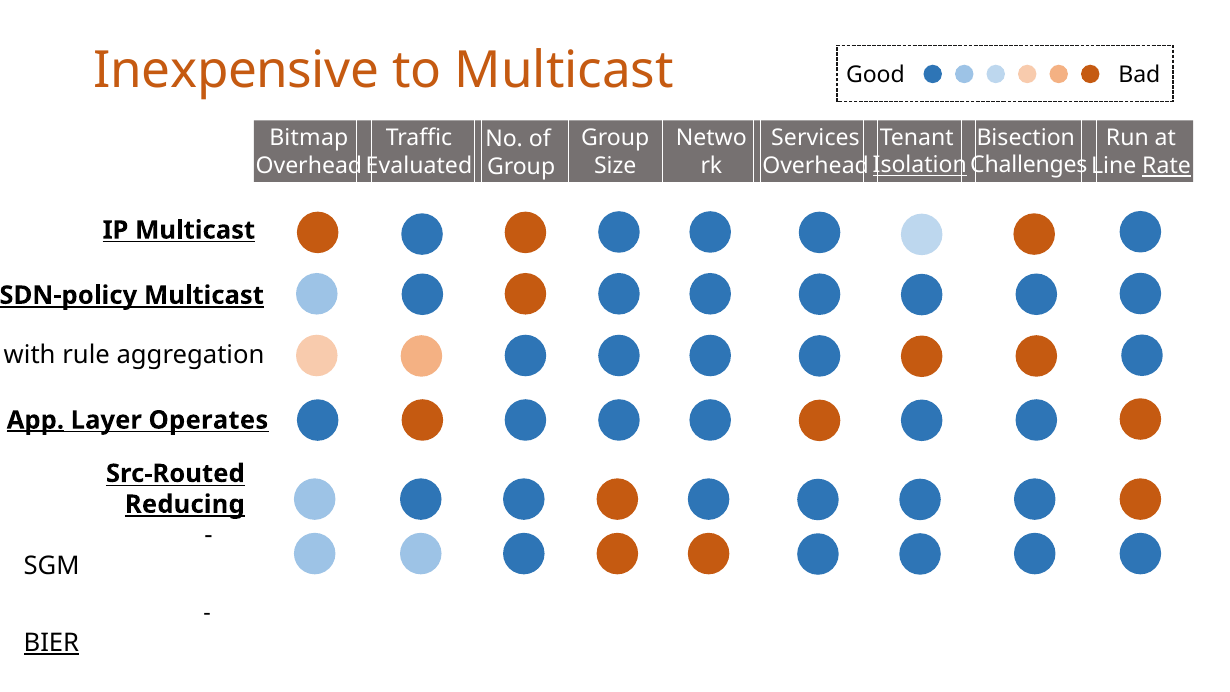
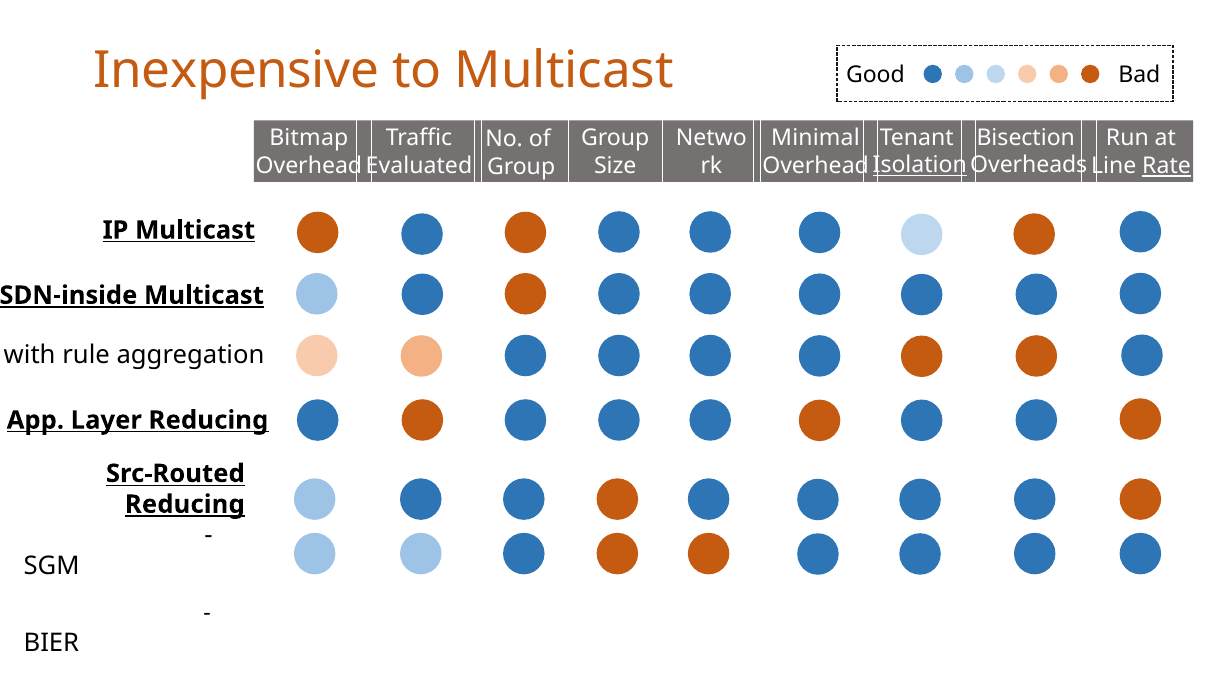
Services: Services -> Minimal (815, 138)
Challenges: Challenges -> Overheads (1029, 165)
SDN-policy: SDN-policy -> SDN-inside (68, 295)
App underline: present -> none (35, 420)
Layer Operates: Operates -> Reducing (208, 420)
BIER underline: present -> none (51, 643)
